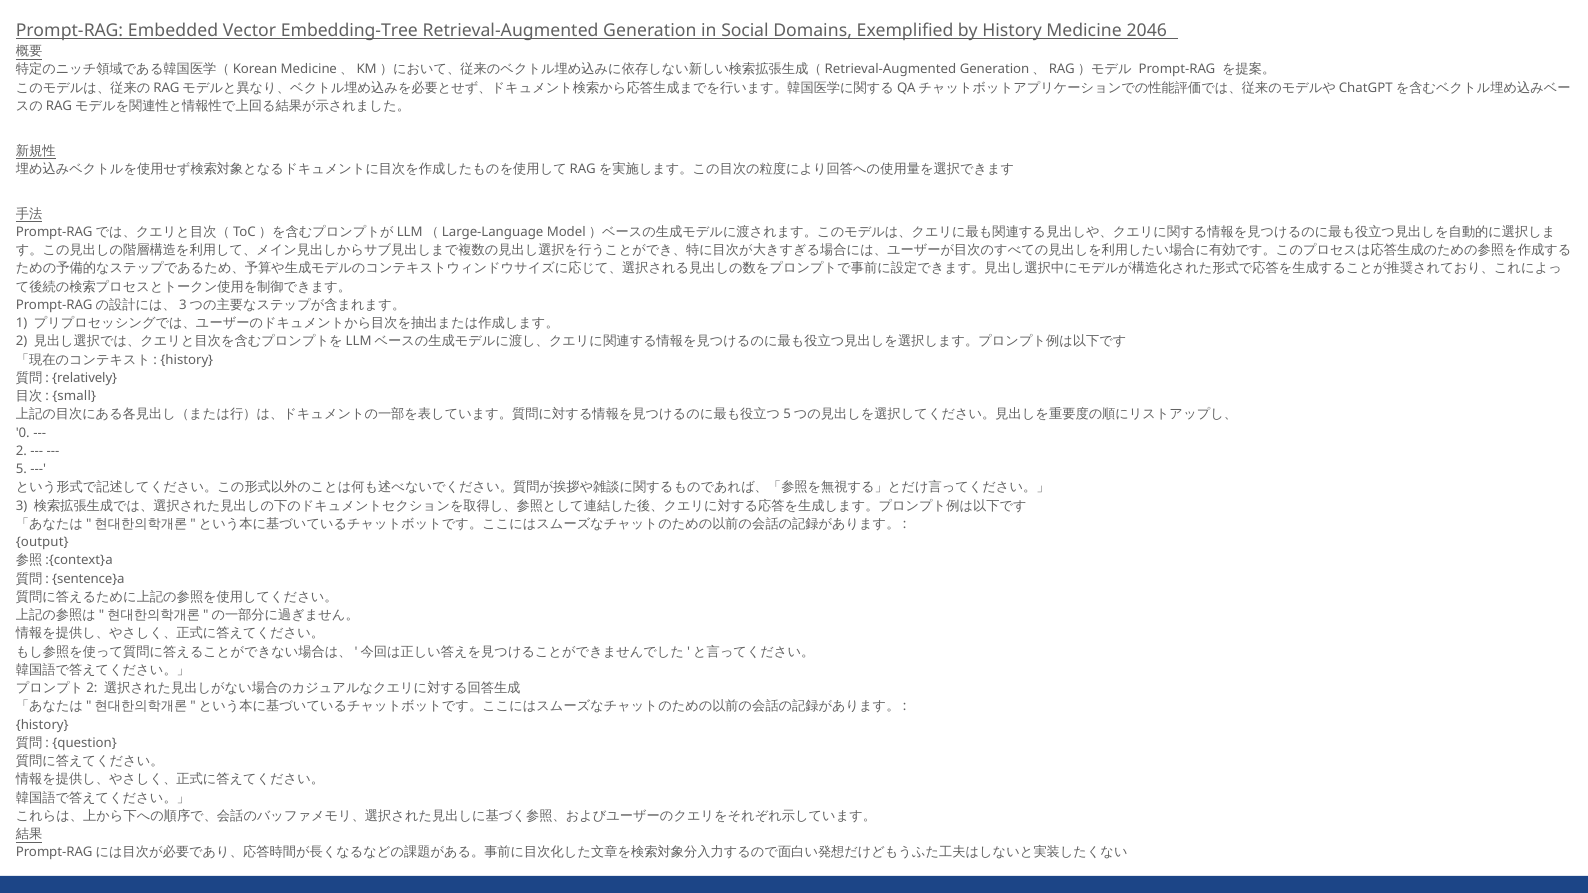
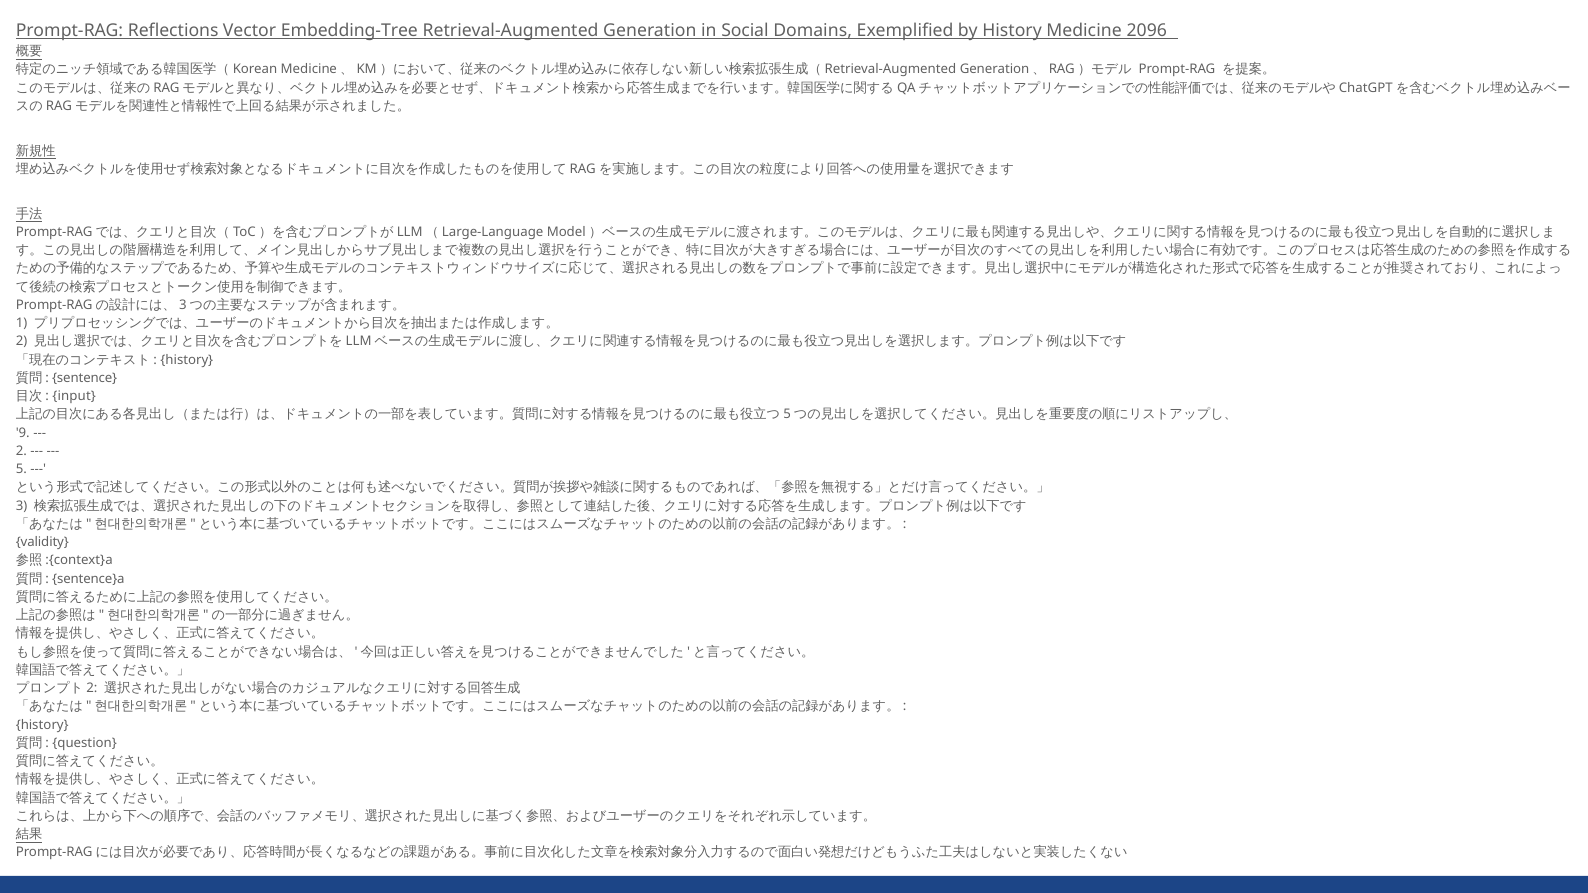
Embedded: Embedded -> Reflections (173, 31)
2046: 2046 -> 2096 (1147, 31)
relatively: relatively -> sentence (85, 378)
small: small -> input (74, 396)
0: 0 -> 9 (23, 433)
output: output -> validity (42, 542)
